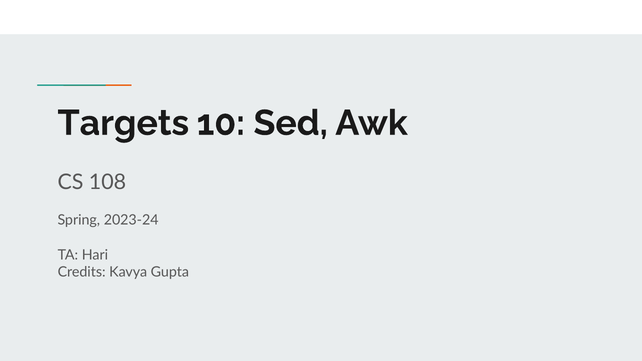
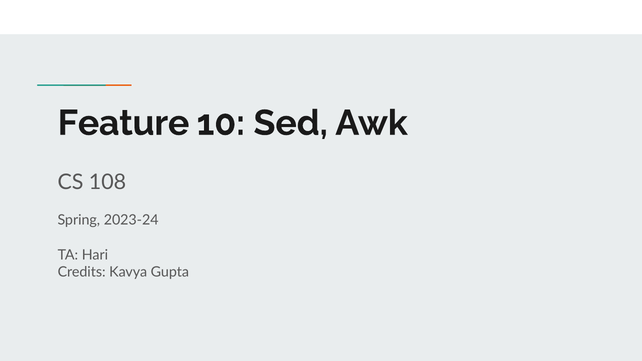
Targets: Targets -> Feature (123, 123)
